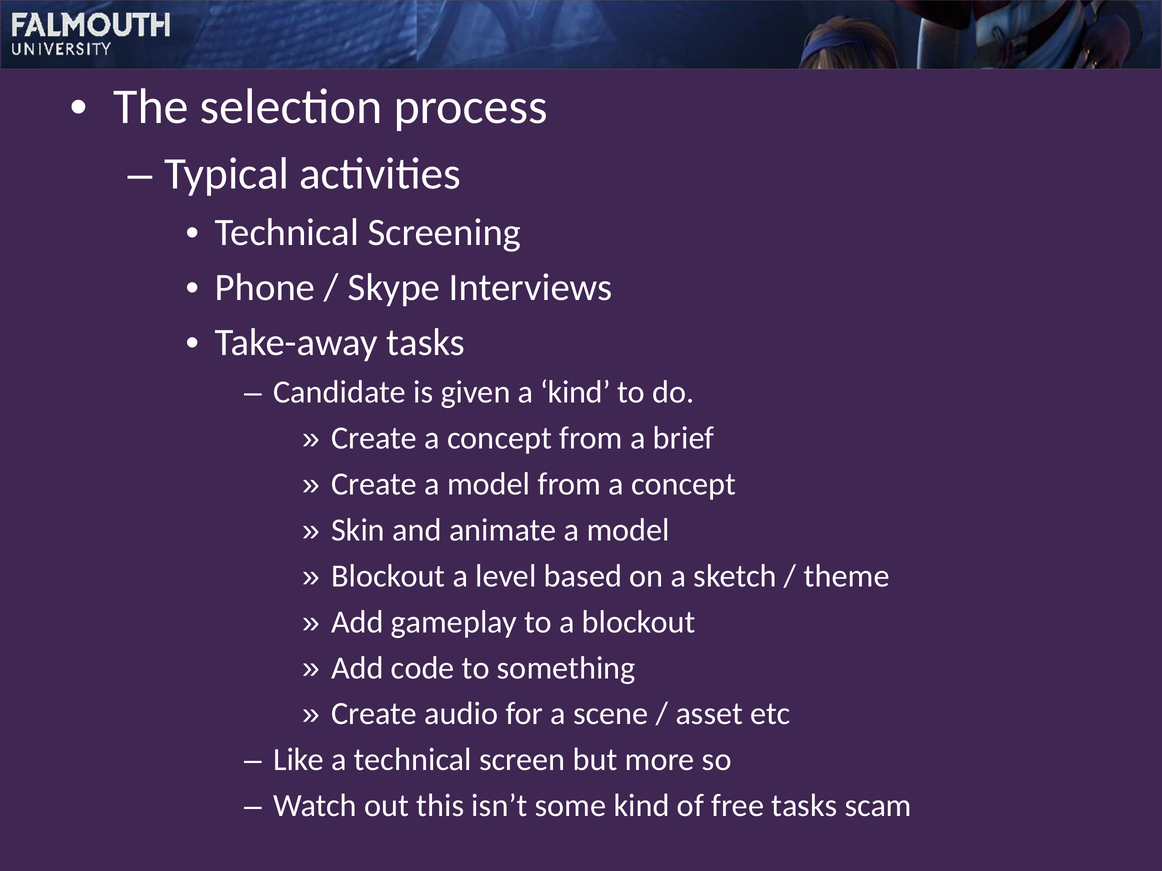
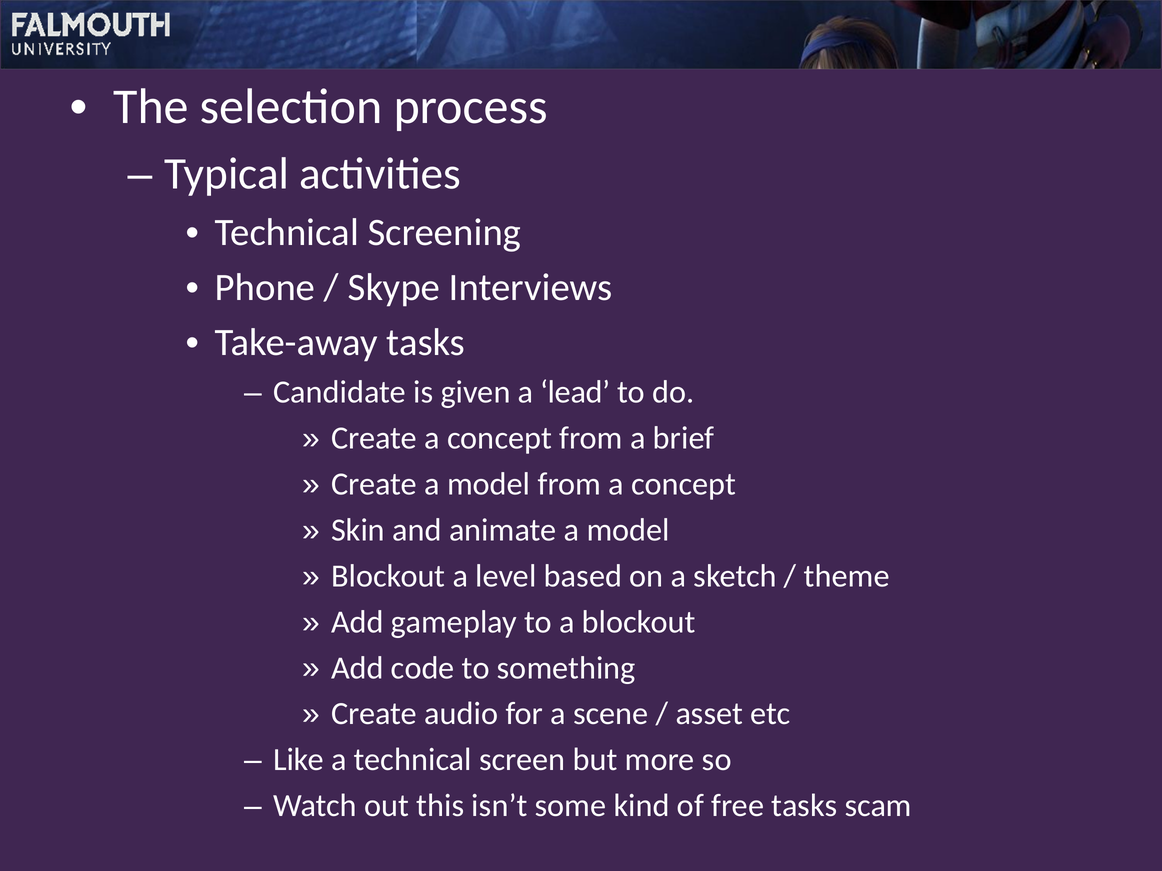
a kind: kind -> lead (575, 392)
